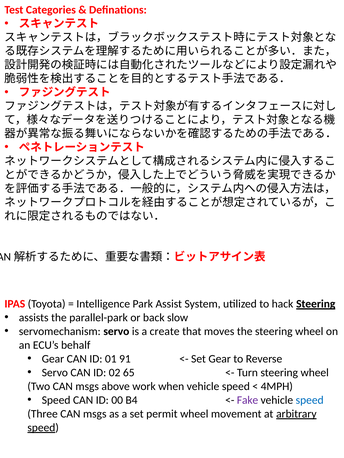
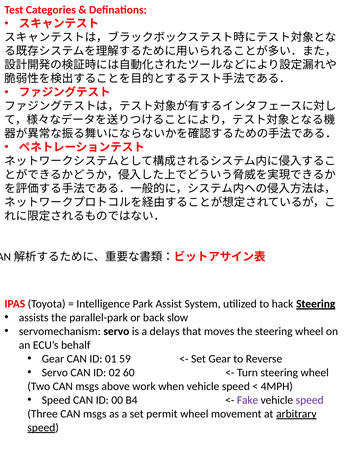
create: create -> delays (165, 332)
91: 91 -> 59 (125, 359)
65: 65 -> 60 (129, 373)
speed colour: blue -> purple (310, 401)
